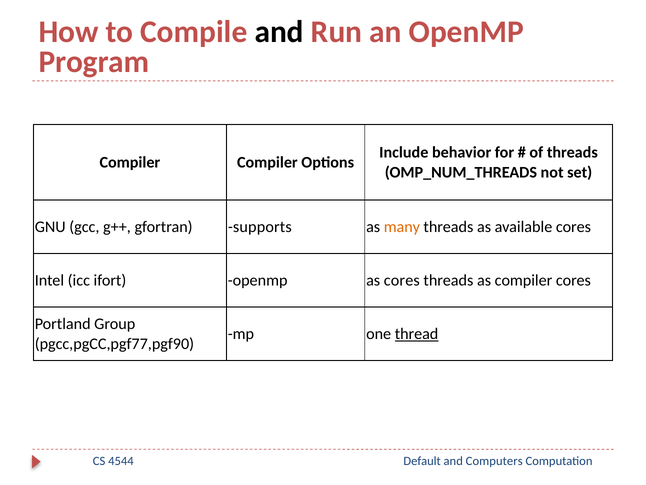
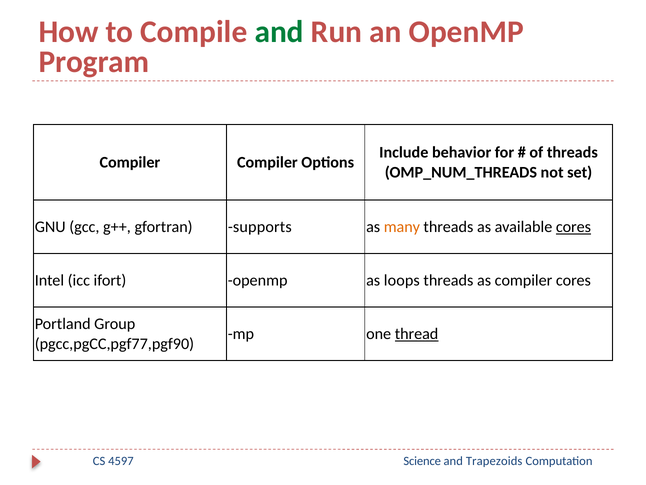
and colour: black -> green (279, 32)
cores underline: none -> present (573, 227)
as cores: cores -> loops (402, 280)
4544: 4544 -> 4597 (121, 461)
Default: Default -> Science (422, 461)
Computers: Computers -> Trapezoids (494, 461)
